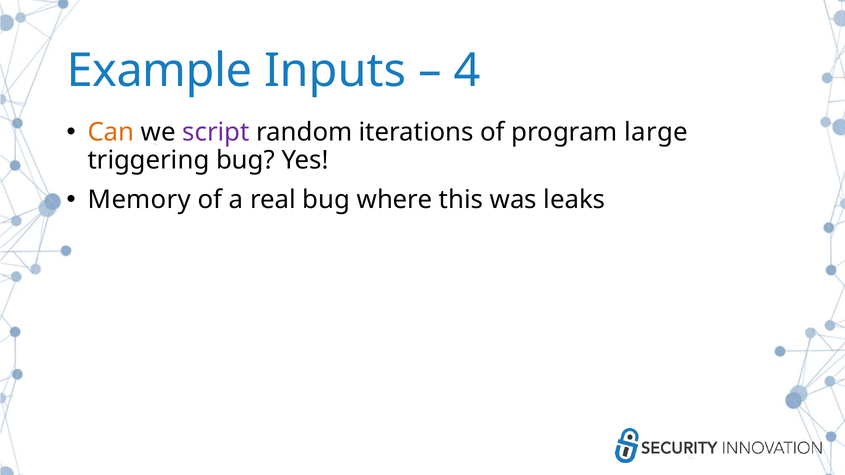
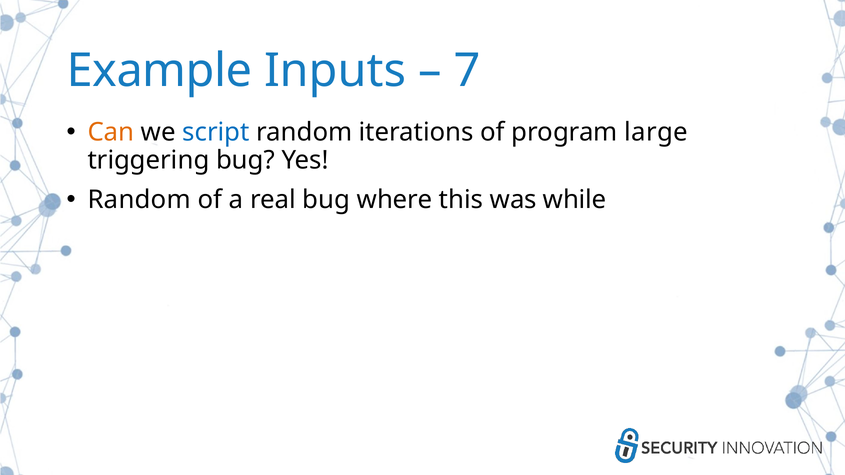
4: 4 -> 7 (467, 71)
script colour: purple -> blue (216, 132)
Memory: Memory -> Random (139, 200)
leaks: leaks -> while (575, 200)
